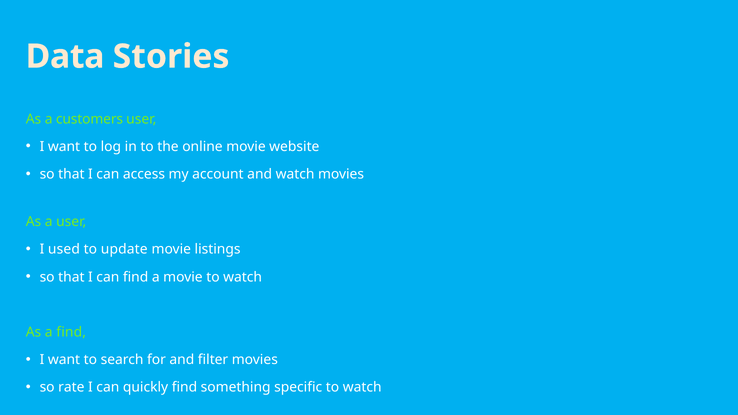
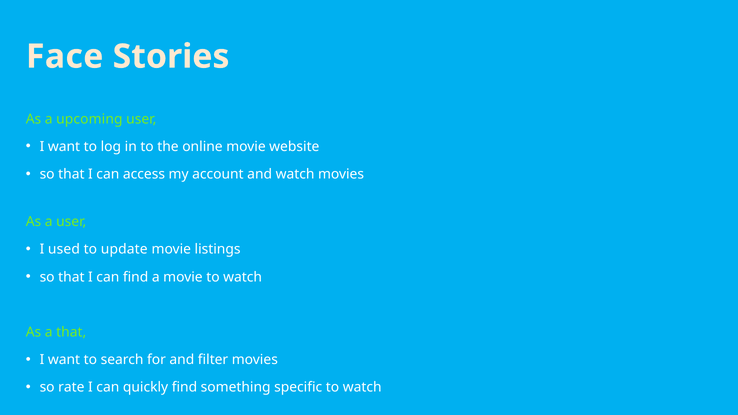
Data: Data -> Face (65, 57)
customers: customers -> upcoming (89, 119)
a find: find -> that (71, 332)
